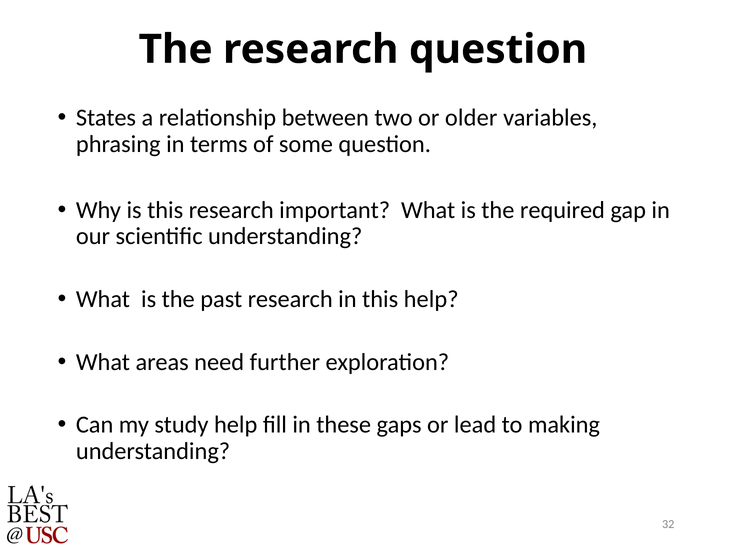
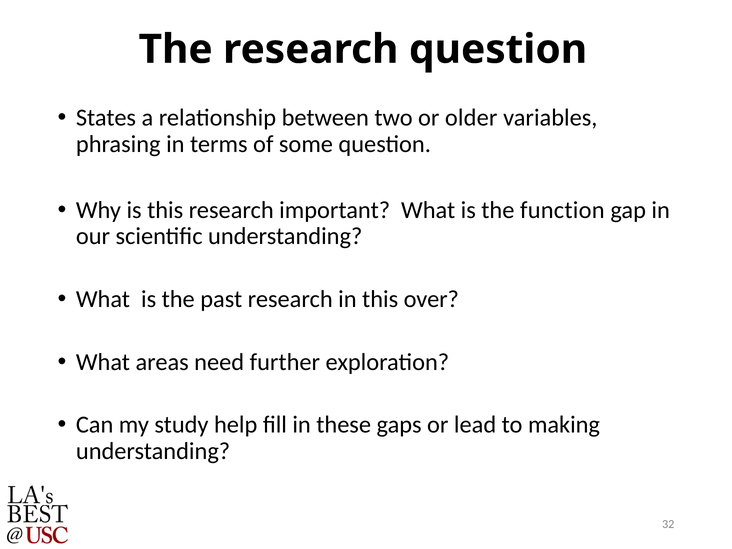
required: required -> function (562, 210)
this help: help -> over (431, 299)
